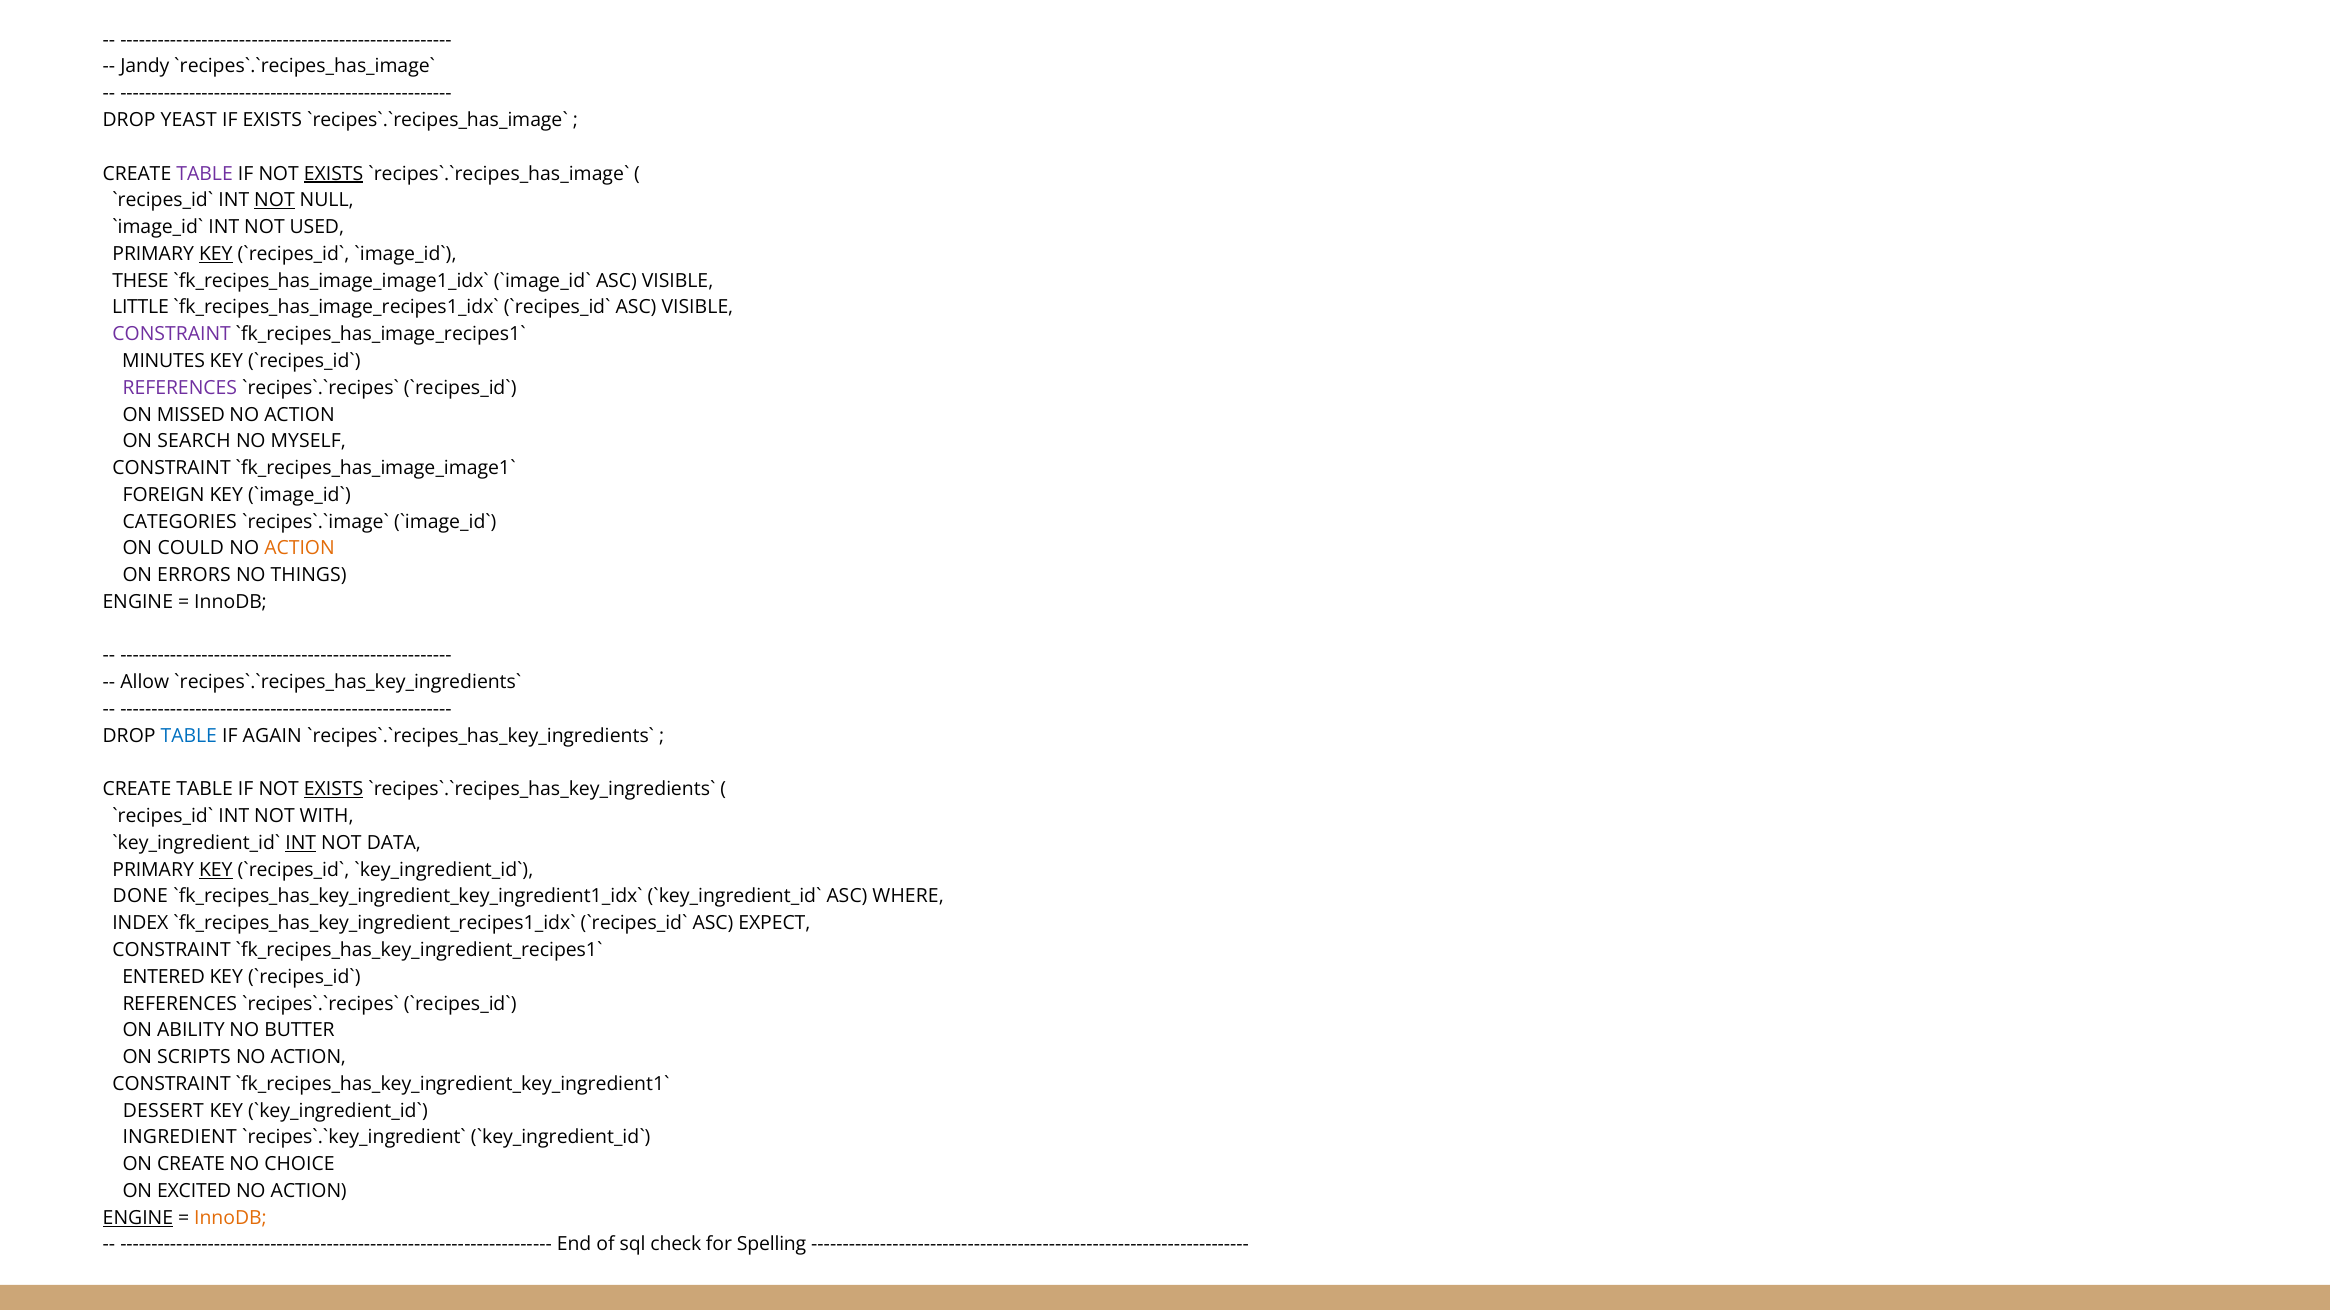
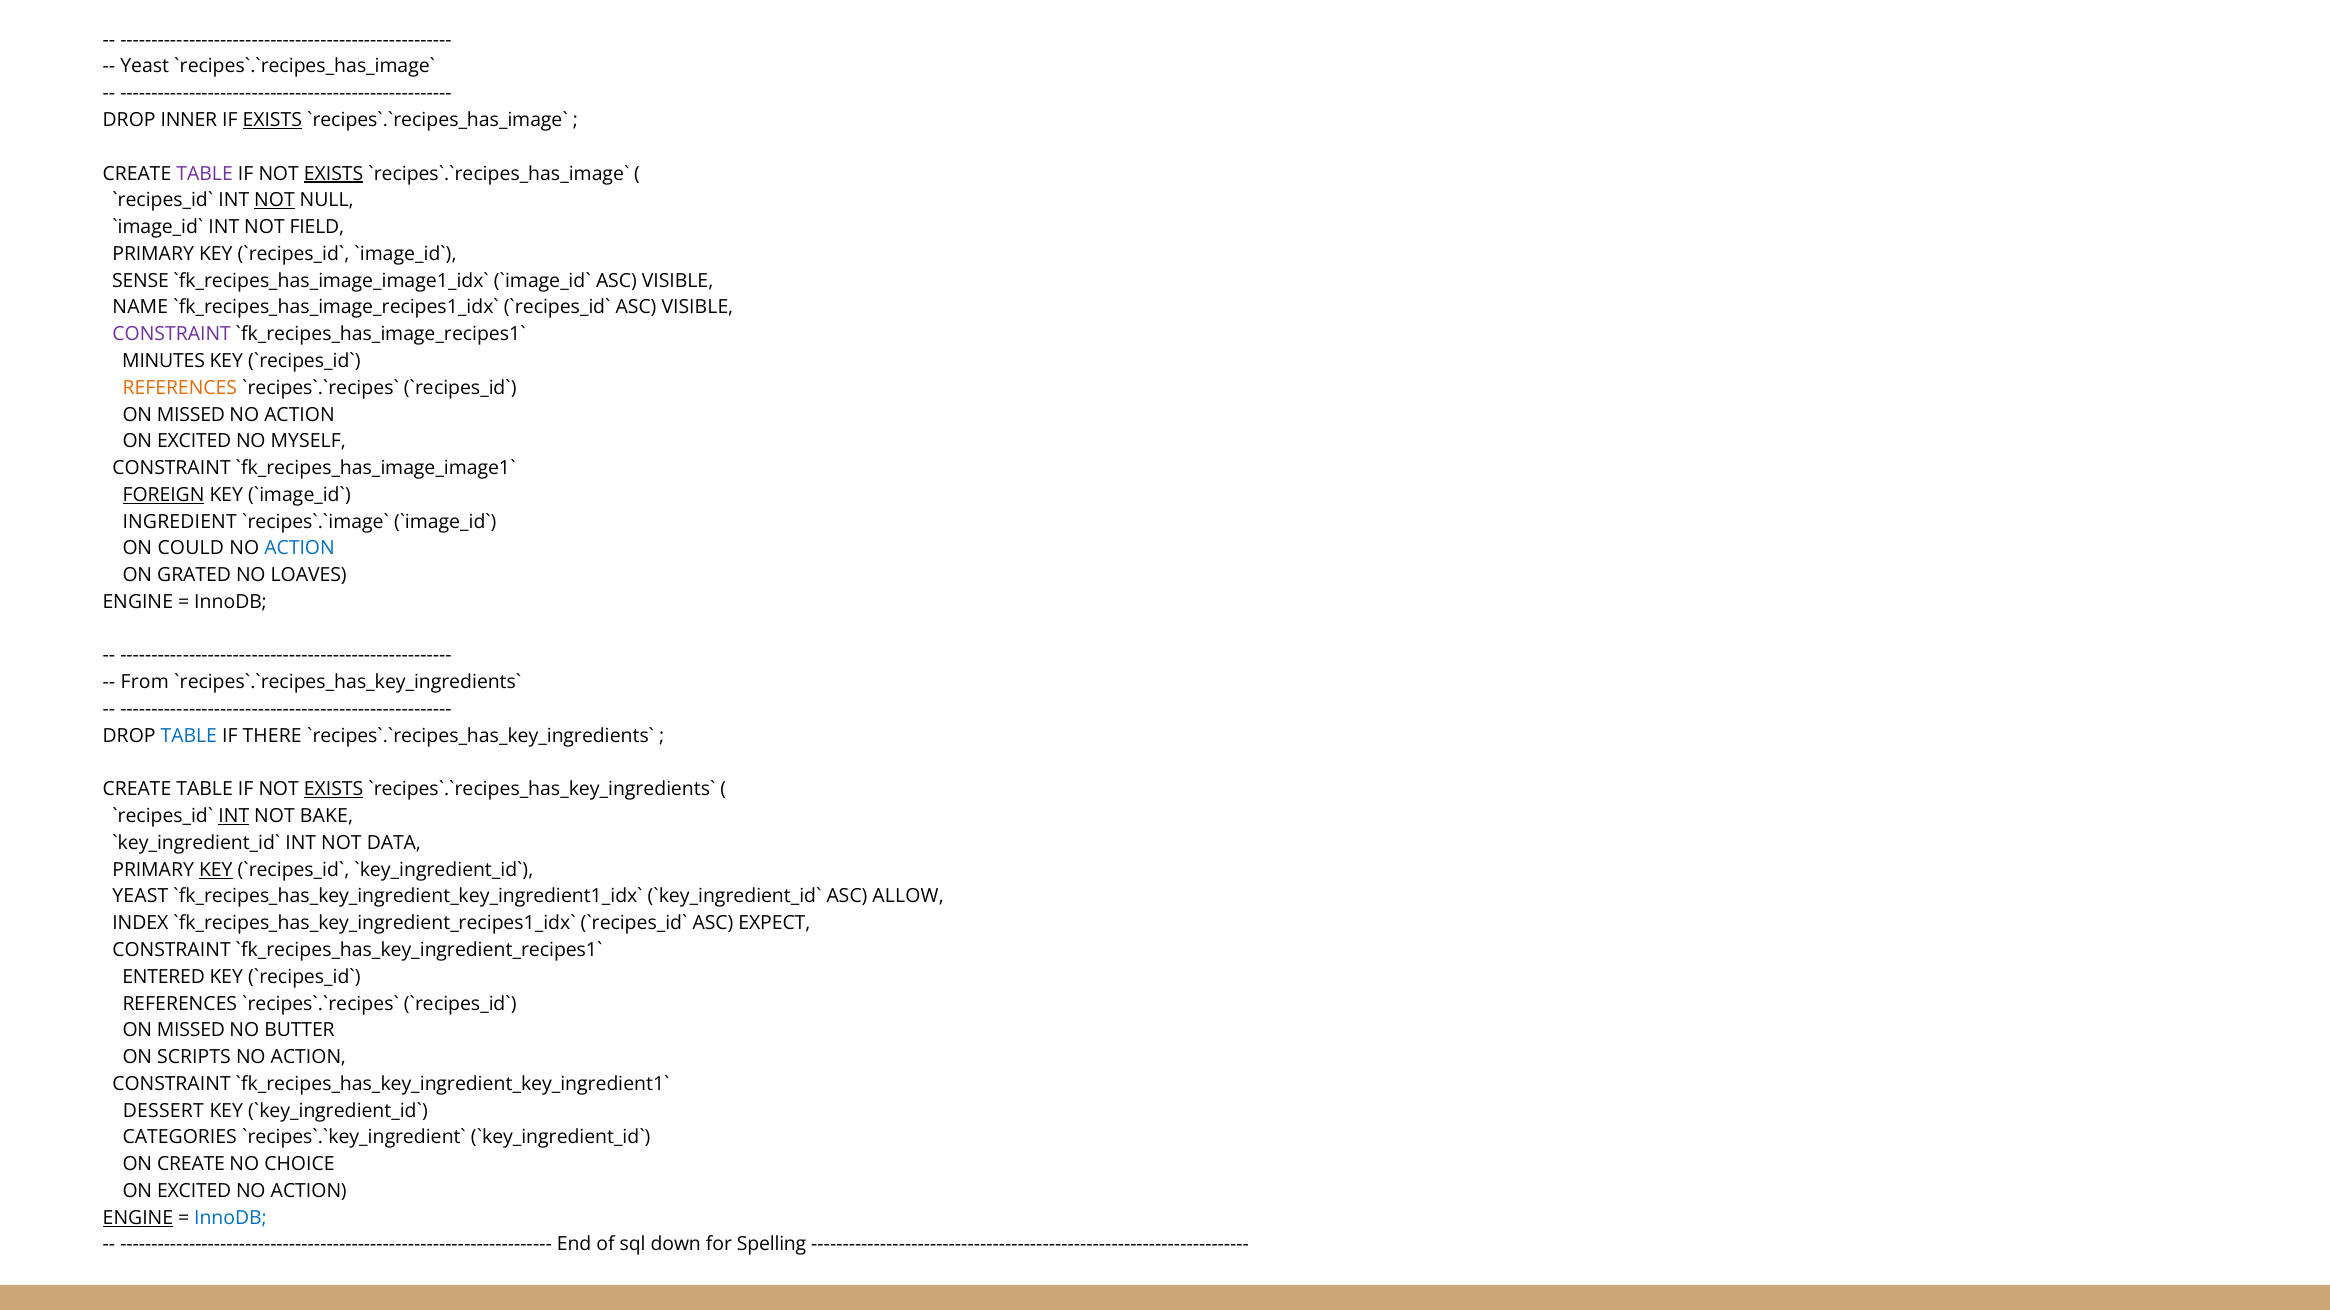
Jandy: Jandy -> Yeast (145, 67)
YEAST: YEAST -> INNER (189, 120)
EXISTS underline: none -> present (272, 120)
USED: USED -> FIELD (317, 227)
KEY underline: present -> none (216, 254)
THESE: THESE -> SENSE (141, 281)
LITTLE: LITTLE -> NAME (140, 308)
REFERENCES colour: purple -> orange (180, 388)
SEARCH: SEARCH -> EXCITED (194, 442)
FOREIGN underline: none -> present (163, 495)
CATEGORIES: CATEGORIES -> INGREDIENT (180, 522)
ACTION colour: orange -> blue (300, 549)
ERRORS: ERRORS -> GRATED (194, 576)
THINGS: THINGS -> LOAVES (309, 576)
Allow: Allow -> From (145, 683)
AGAIN: AGAIN -> THERE (272, 736)
INT underline: none -> present (234, 817)
WITH: WITH -> BAKE (327, 817)
INT underline: present -> none (301, 843)
DONE: DONE -> YEAST (140, 897)
WHERE: WHERE -> ALLOW (908, 897)
ABILITY: ABILITY -> MISSED (191, 1031)
INGREDIENT: INGREDIENT -> CATEGORIES (180, 1138)
InnoDB colour: orange -> blue (230, 1218)
check: check -> down (676, 1245)
